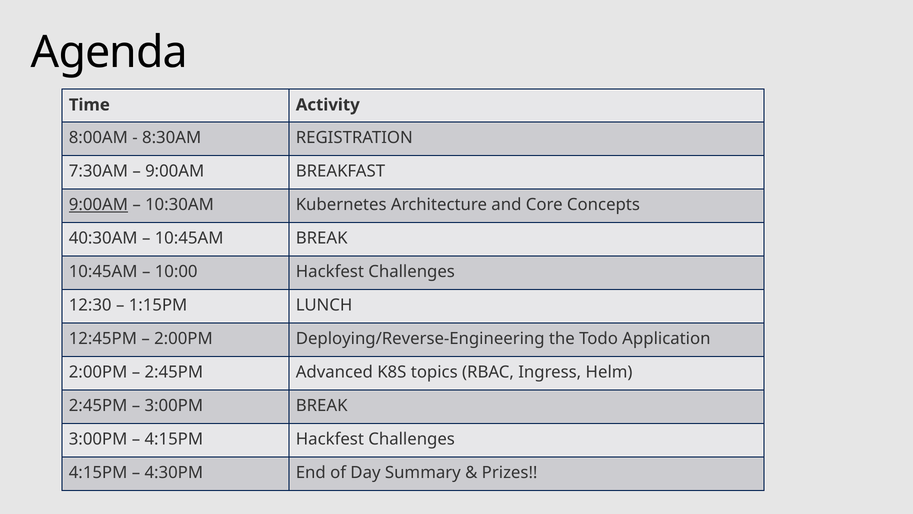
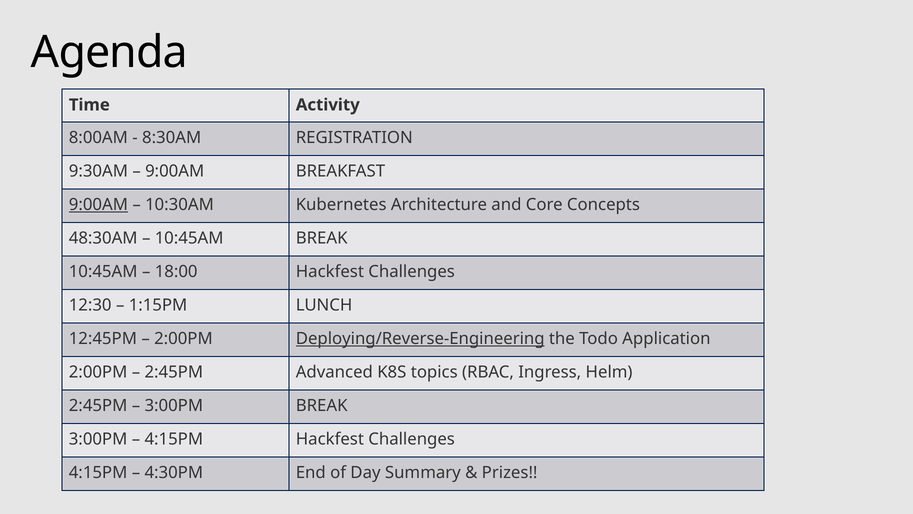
7:30AM: 7:30AM -> 9:30AM (98, 171)
40:30AM: 40:30AM -> 48:30AM (103, 238)
10:00: 10:00 -> 18:00 (176, 272)
Deploying/Reverse-Engineering underline: none -> present (420, 338)
